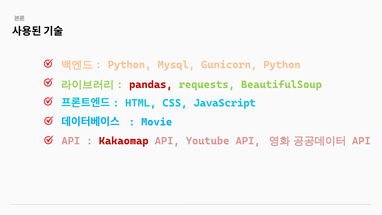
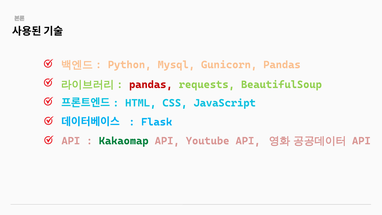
Gunicorn Python: Python -> Pandas (282, 65)
Movie: Movie -> Flask (157, 122)
Kakaomap colour: red -> green (124, 141)
